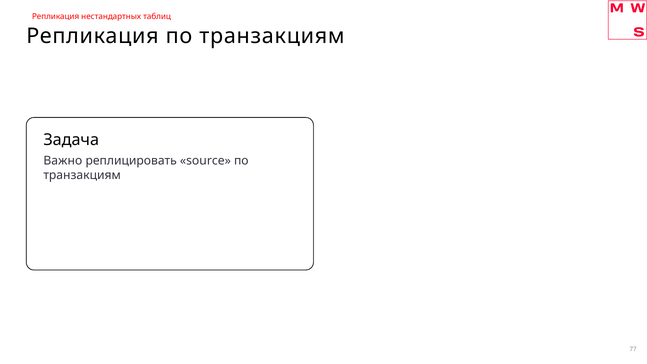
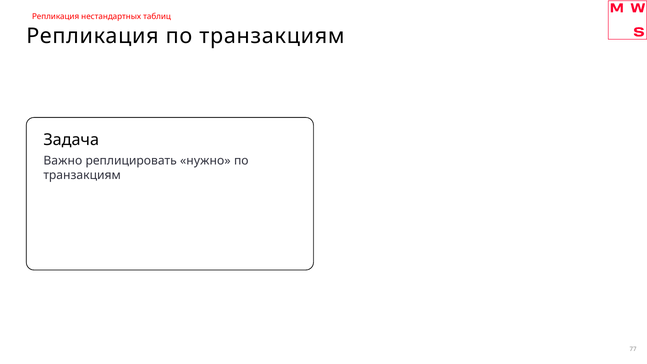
source: source -> нужно (205, 161)
